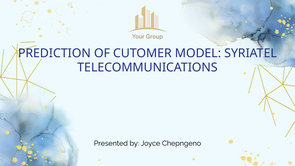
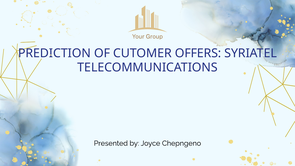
MODEL: MODEL -> OFFERS (198, 53)
